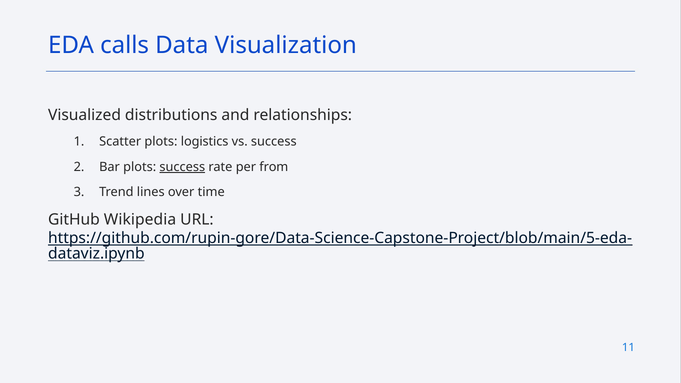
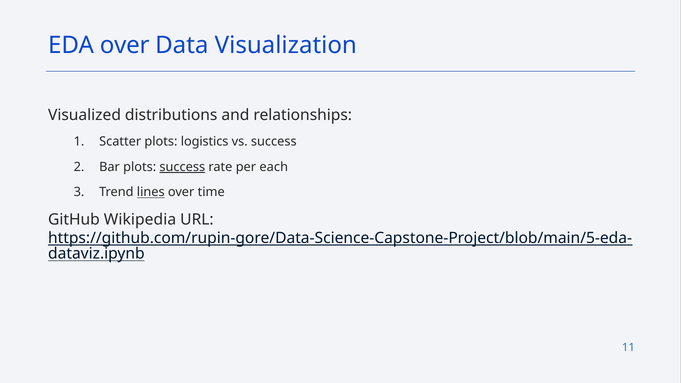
EDA calls: calls -> over (125, 45)
from: from -> each (274, 167)
lines underline: none -> present (151, 192)
